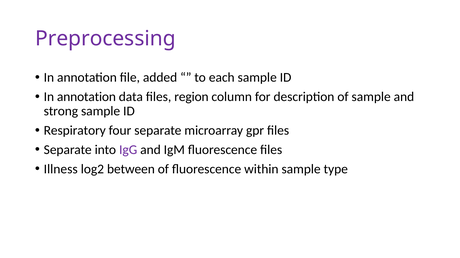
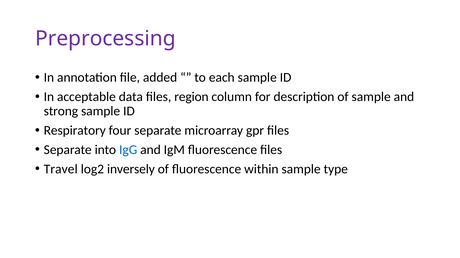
annotation: annotation -> acceptable (86, 97)
IgG colour: purple -> blue (128, 150)
Illness: Illness -> Travel (61, 169)
between: between -> inversely (131, 169)
